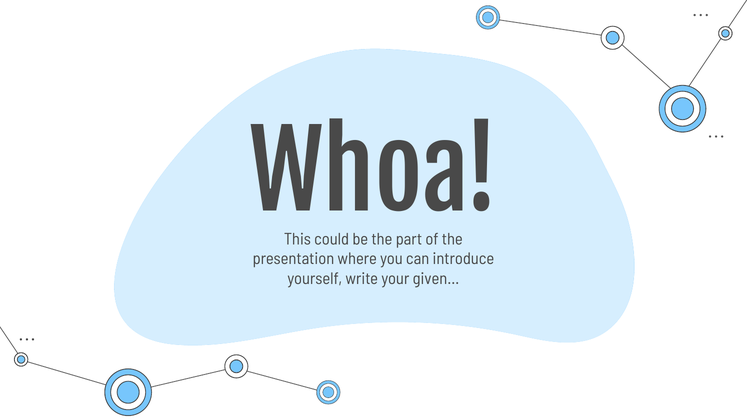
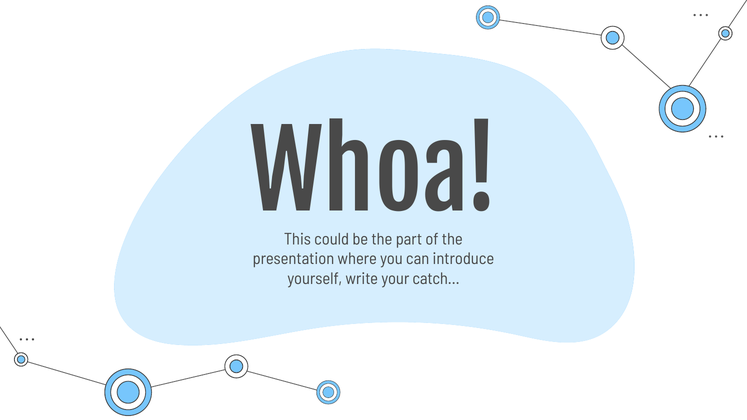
given…: given… -> catch… (436, 279)
